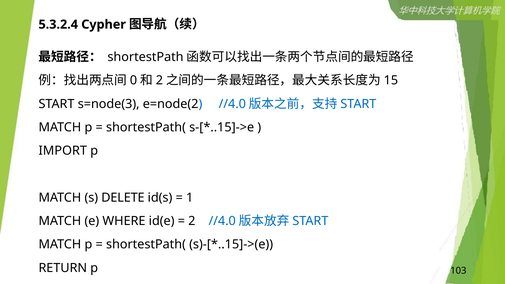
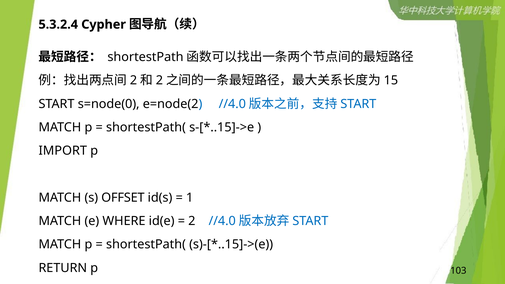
0: 0 -> 2 (134, 80)
s=node(3: s=node(3 -> s=node(0 (109, 104)
DELETE: DELETE -> OFFSET (123, 198)
